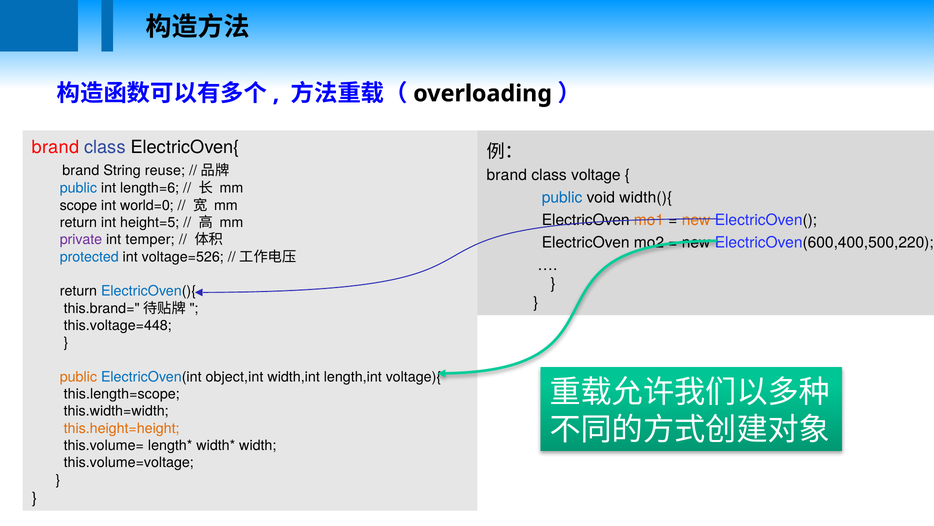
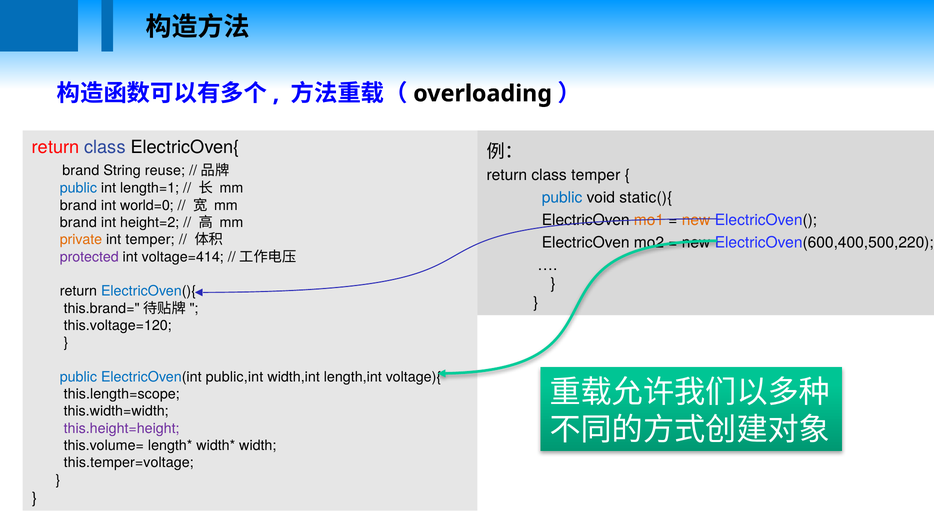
brand: brand -> return (56, 147)
brand: brand -> return (507, 175)
class voltage: voltage -> temper (596, 175)
length=6: length=6 -> length=1 (150, 188)
width(){: width(){ -> static(){ (646, 198)
scope: scope -> brand (78, 205)
return: return -> brand (78, 222)
height=5: height=5 -> height=2 (150, 222)
private colour: purple -> orange (81, 239)
protected colour: blue -> purple (89, 257)
voltage=526: voltage=526 -> voltage=414 (183, 257)
this.voltage=448: this.voltage=448 -> this.voltage=120 (118, 325)
public colour: orange -> blue (78, 377)
object,int: object,int -> public,int (234, 377)
this.height=height colour: orange -> purple (122, 428)
this.volume=voltage: this.volume=voltage -> this.temper=voltage (129, 462)
